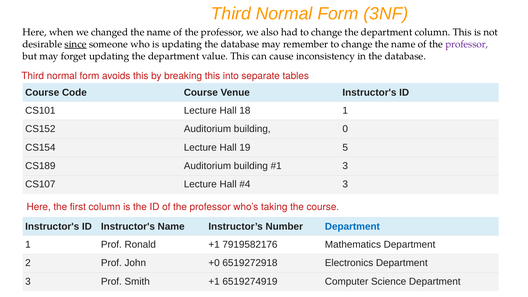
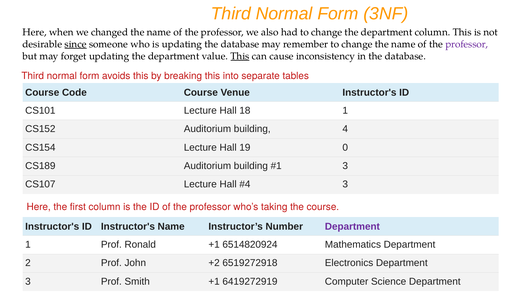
This underline: none -> present (240, 56)
0: 0 -> 4 (345, 129)
5: 5 -> 0 (345, 147)
Department colour: blue -> purple (352, 227)
7919582176: 7919582176 -> 6514820924 (250, 245)
+0: +0 -> +2 (214, 263)
6519274919: 6519274919 -> 6419272919 (250, 282)
